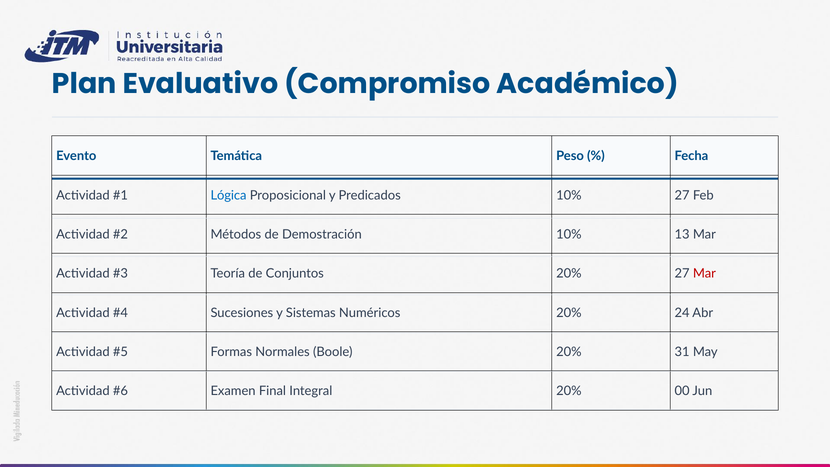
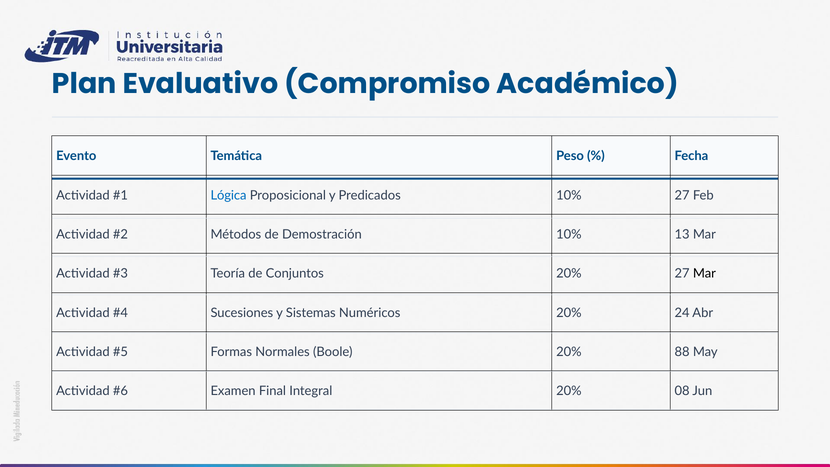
Mar colour: red -> black (704, 274)
31: 31 -> 88 (682, 352)
00: 00 -> 08 (682, 391)
